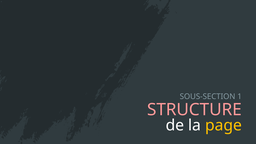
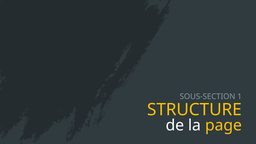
STRUCTURE colour: pink -> yellow (194, 110)
